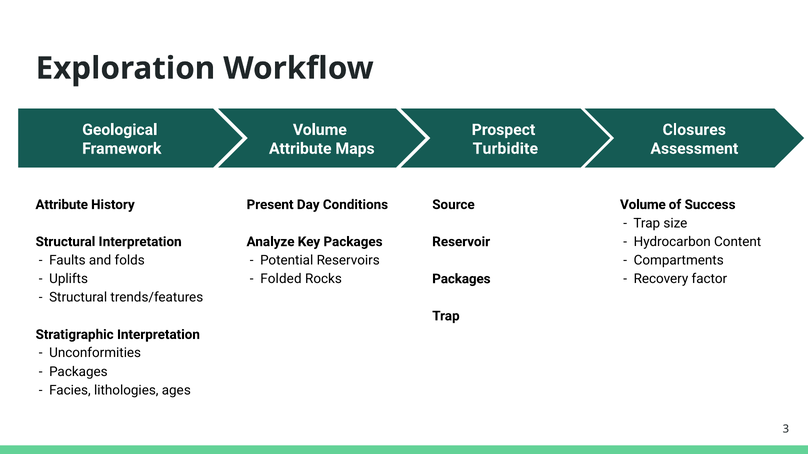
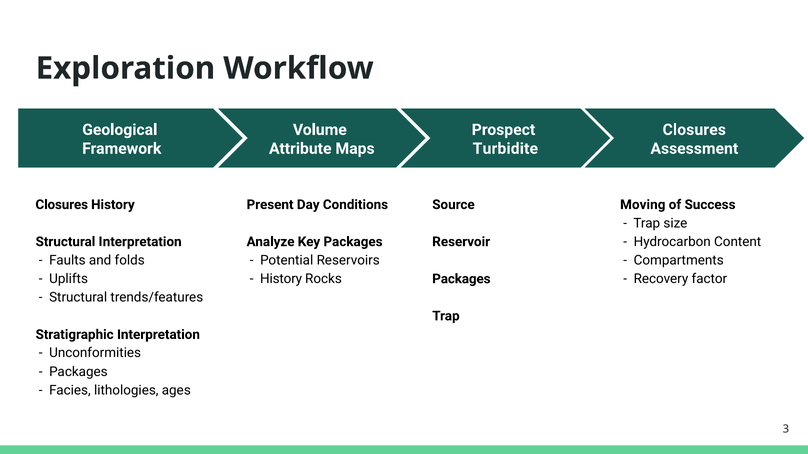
Attribute: Attribute -> Closures (62, 205)
Volume: Volume -> Moving (643, 205)
Folded: Folded -> History (281, 279)
